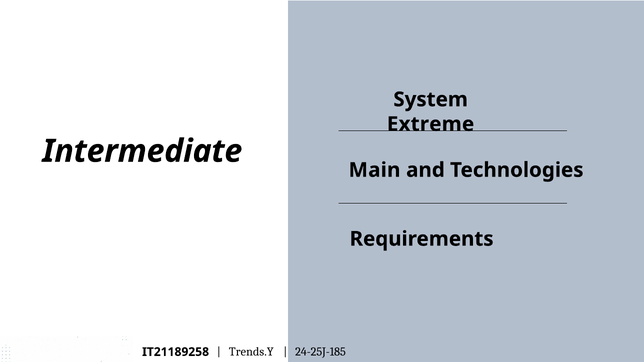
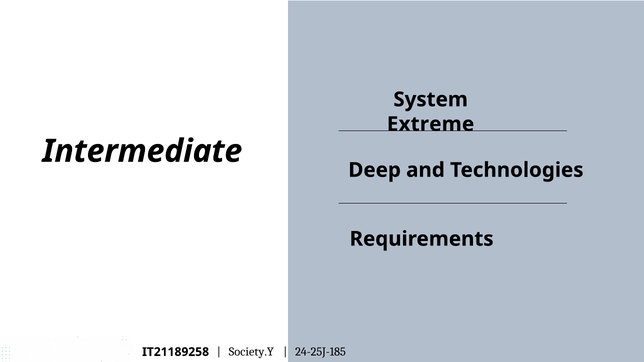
Main: Main -> Deep (375, 170)
Trends.Y: Trends.Y -> Society.Y (251, 352)
